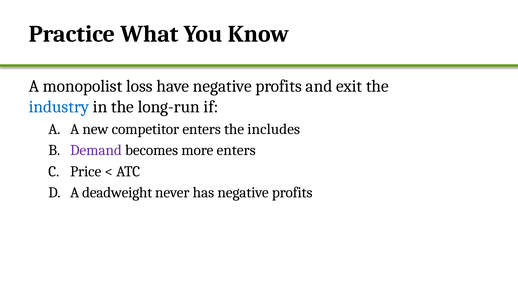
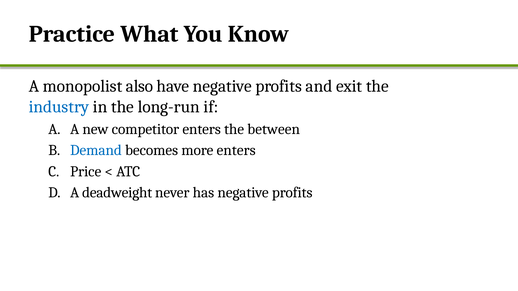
loss: loss -> also (139, 86)
includes: includes -> between (274, 129)
Demand colour: purple -> blue (96, 150)
